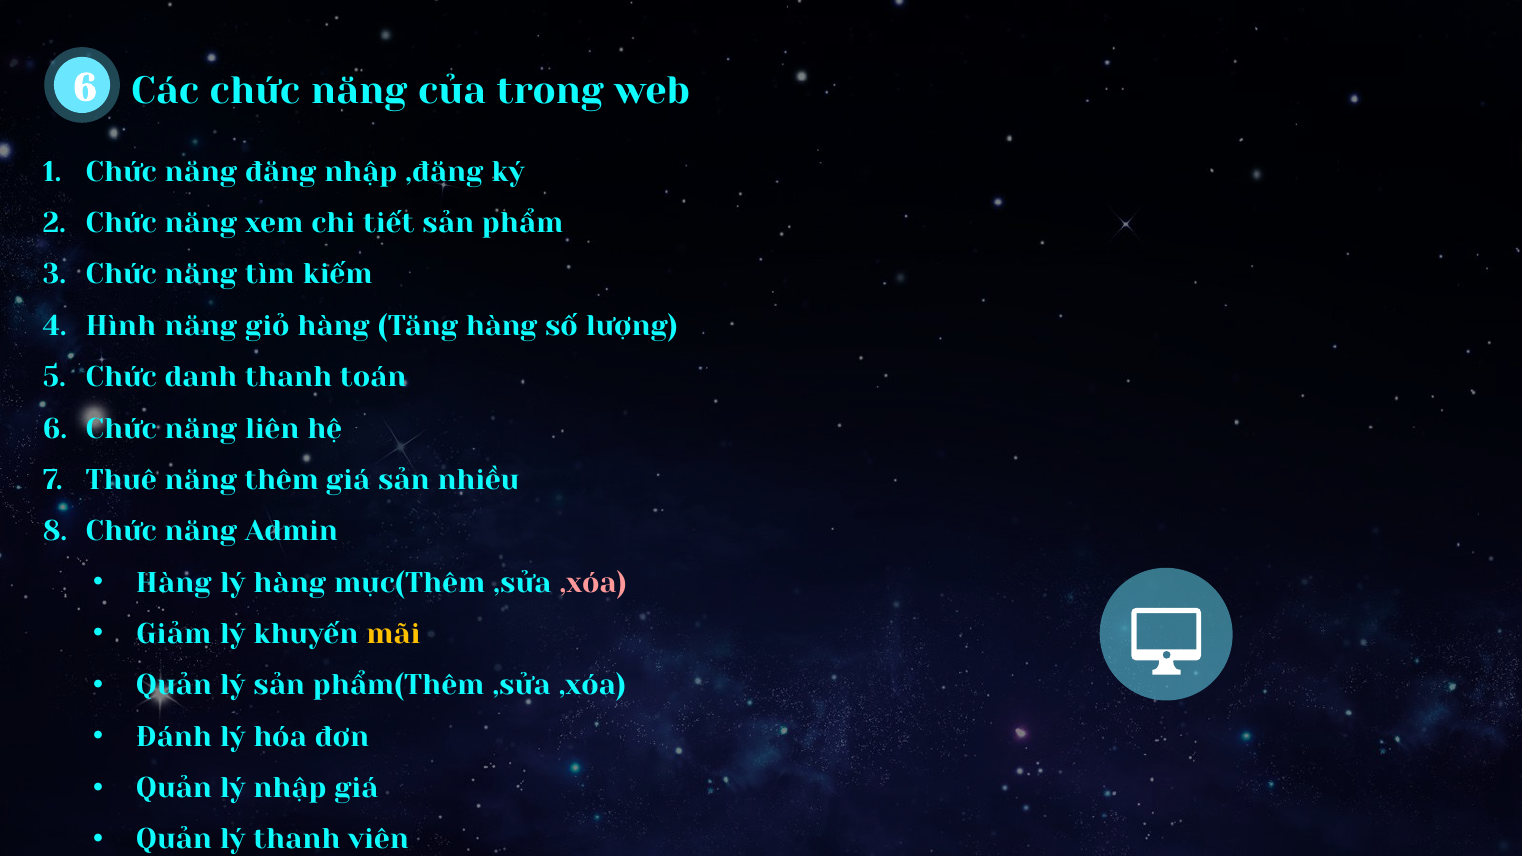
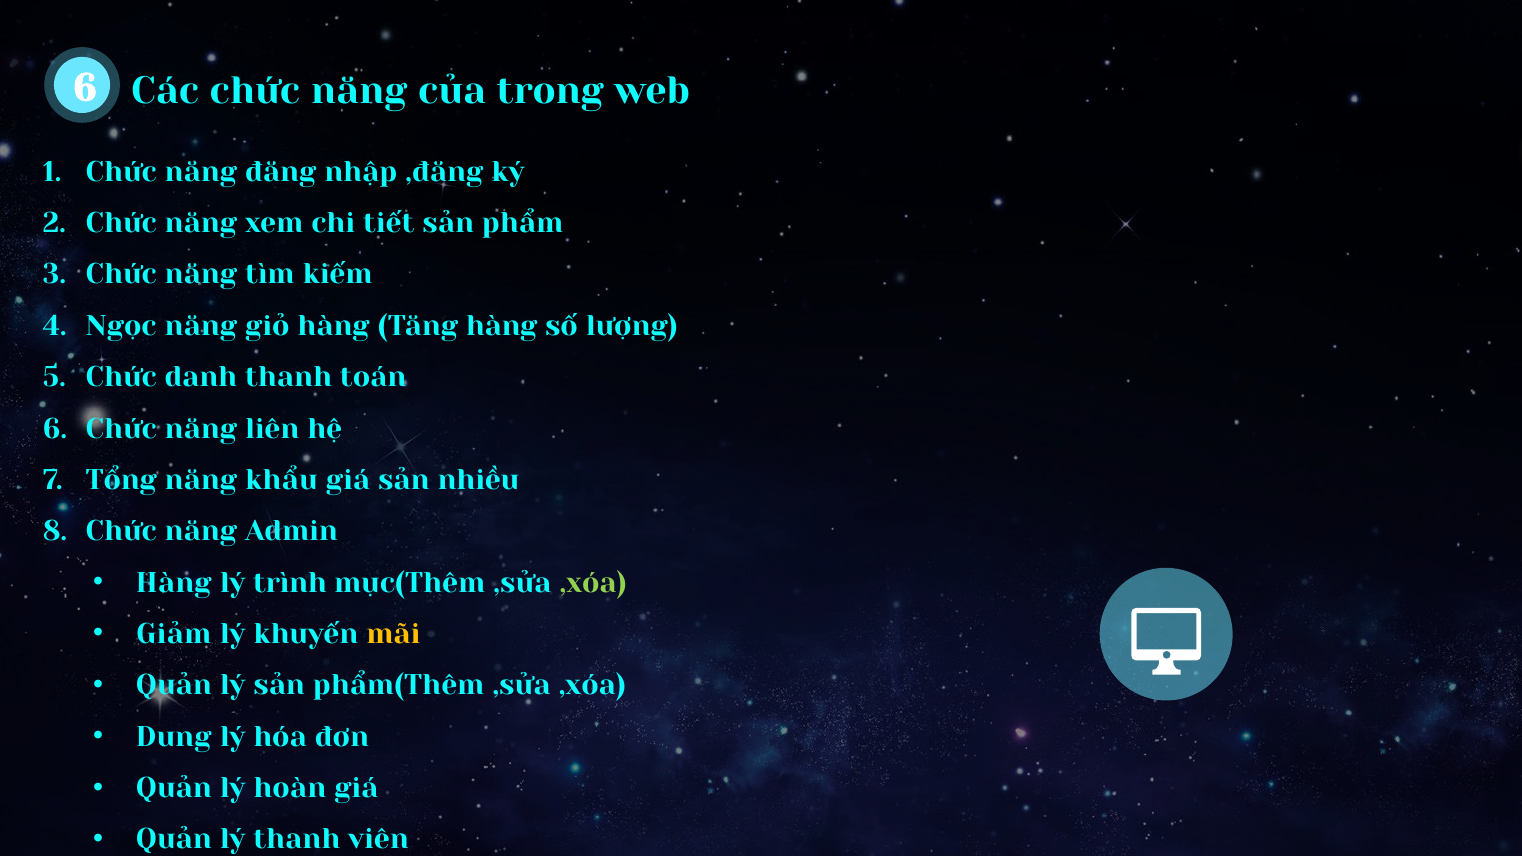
Hình: Hình -> Ngọc (121, 326)
Thuê: Thuê -> Tổng (121, 480)
thêm: thêm -> khẩu (281, 480)
lý hàng: hàng -> trình (290, 583)
,xóa colour: pink -> light green (593, 583)
Đánh: Đánh -> Dung (174, 737)
lý nhập: nhập -> hoàn (290, 788)
